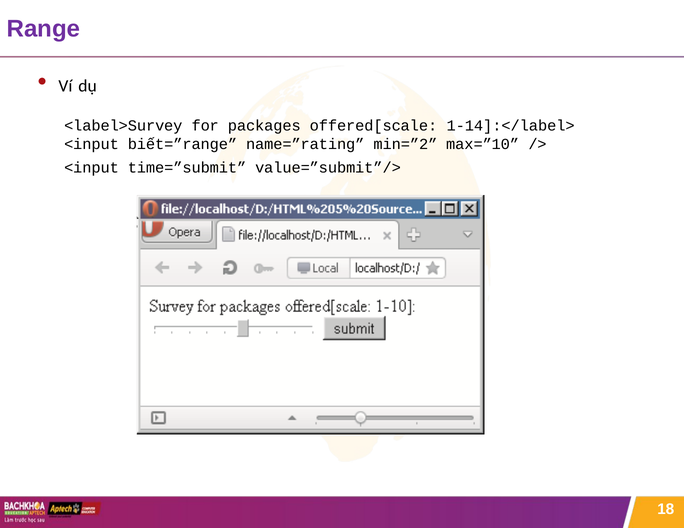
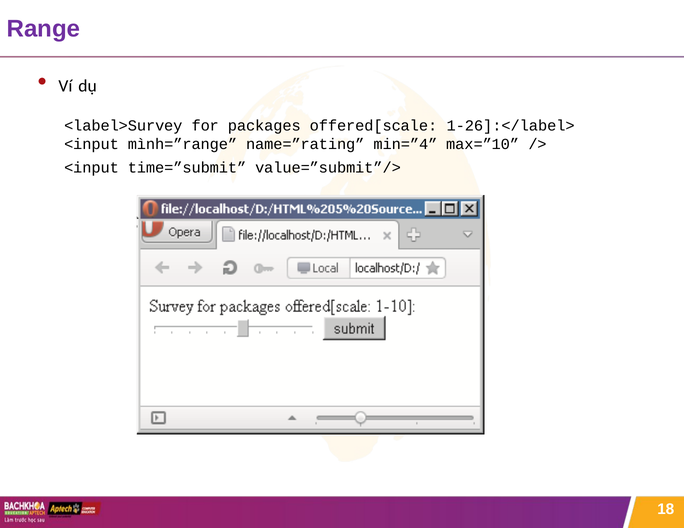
1-14]:</label>: 1-14]:</label> -> 1-26]:</label> (511, 126)
biết=”range: biết=”range -> mình=”range (182, 145)
min=”2: min=”2 -> min=”4 (405, 145)
